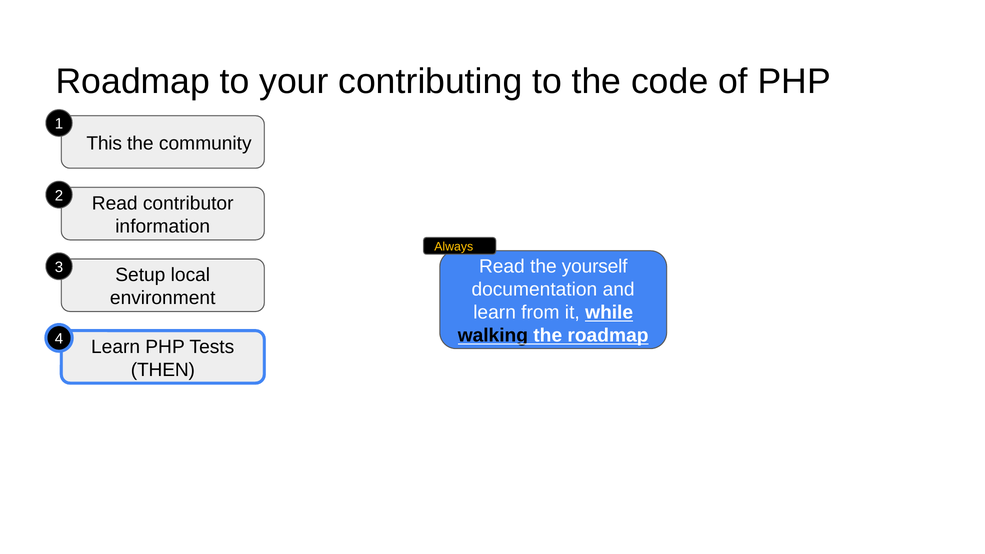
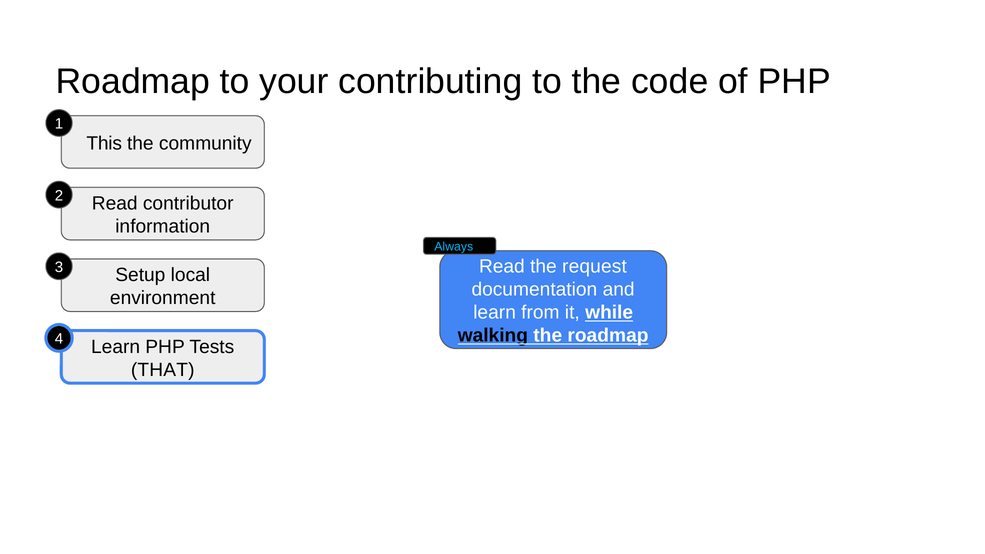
Always colour: yellow -> light blue (454, 247)
yourself: yourself -> request (595, 267)
THEN: THEN -> THAT (163, 370)
